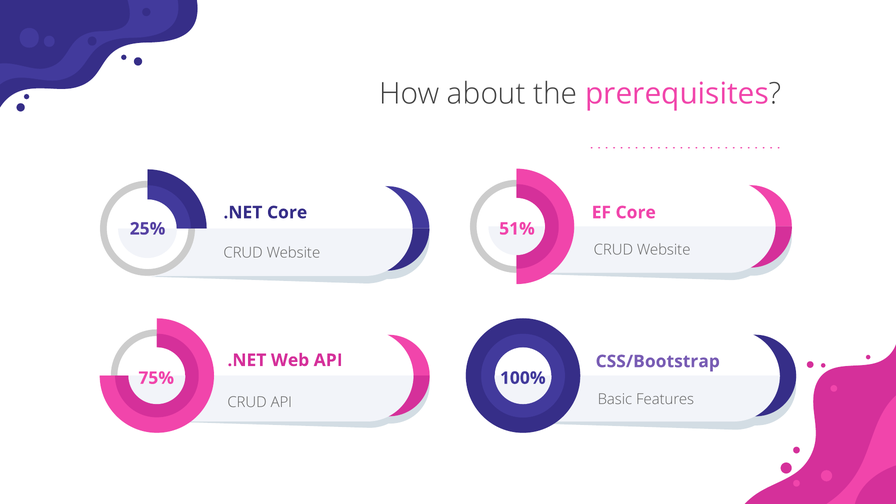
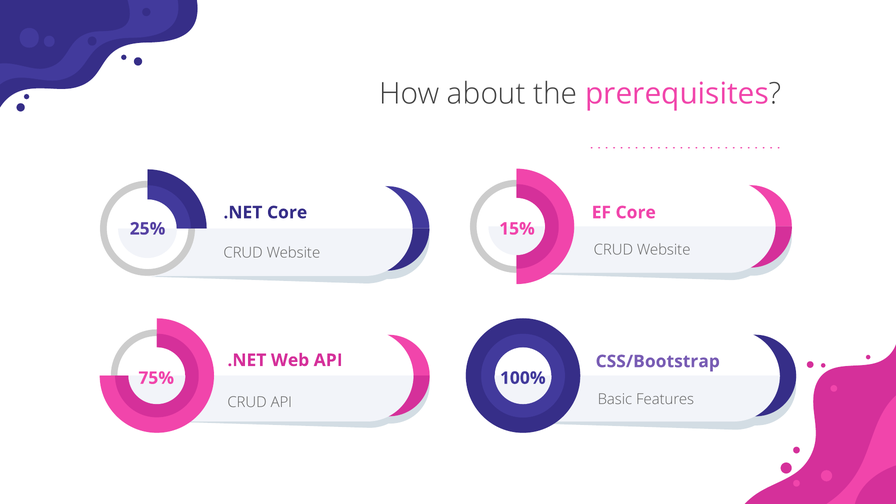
51%: 51% -> 15% (517, 229)
